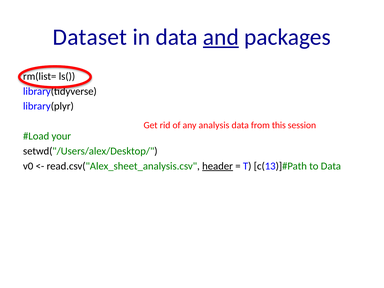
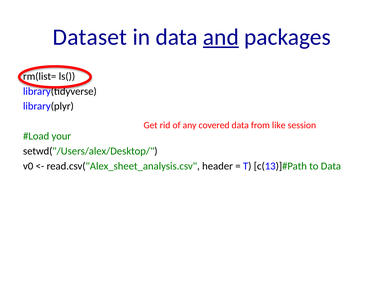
analysis: analysis -> covered (214, 125)
this: this -> like (279, 125)
header underline: present -> none (218, 166)
